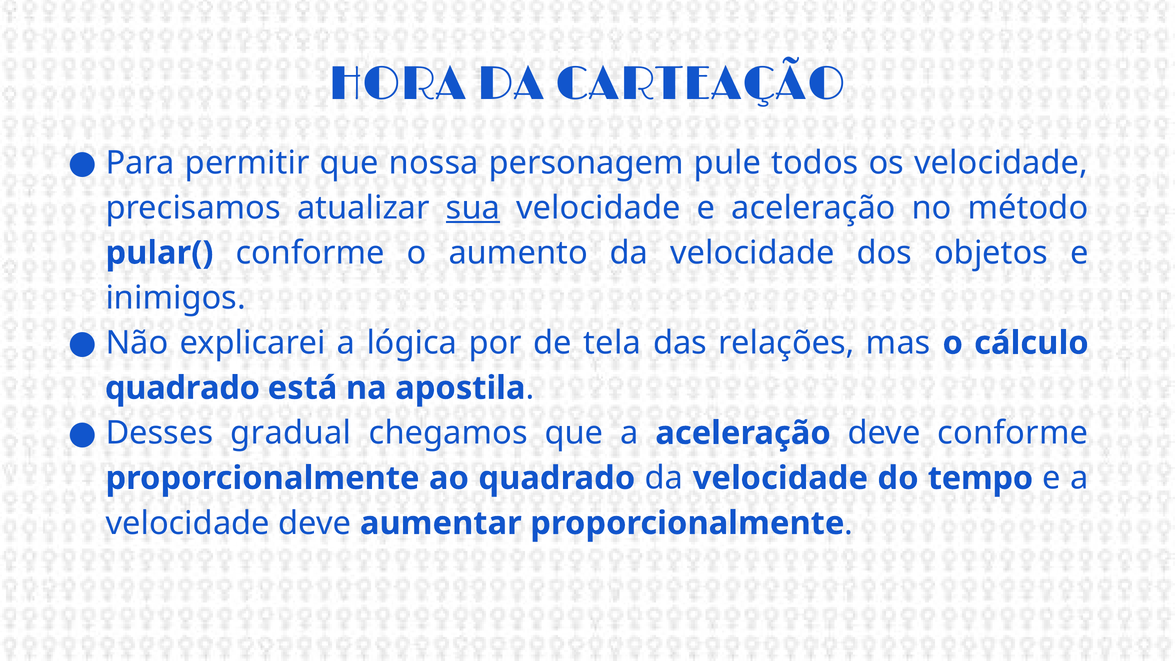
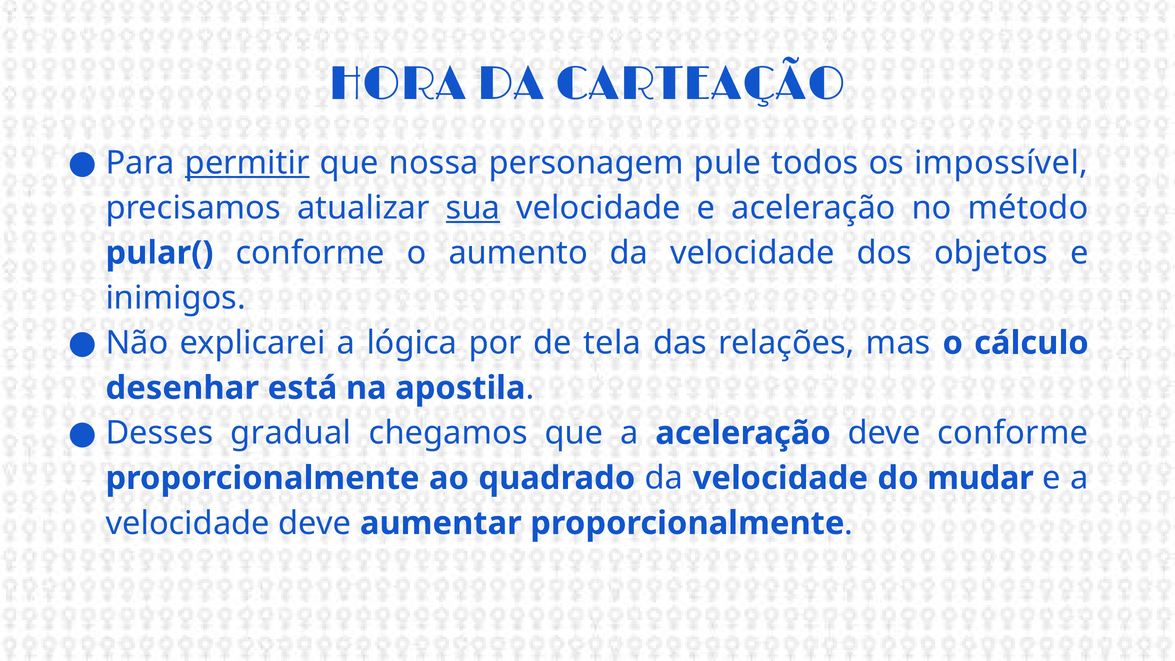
permitir underline: none -> present (247, 163)
os velocidade: velocidade -> impossível (1001, 163)
quadrado: quadrado -> desenhar (182, 388)
tempo: tempo -> mudar (981, 478)
